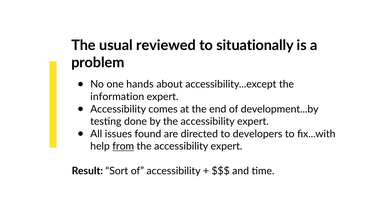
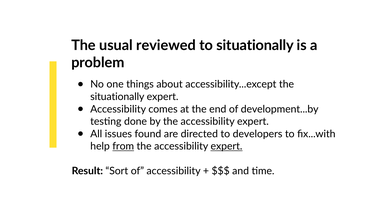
hands: hands -> things (140, 84)
information: information -> situationally (117, 97)
expert underline: none -> present (226, 146)
